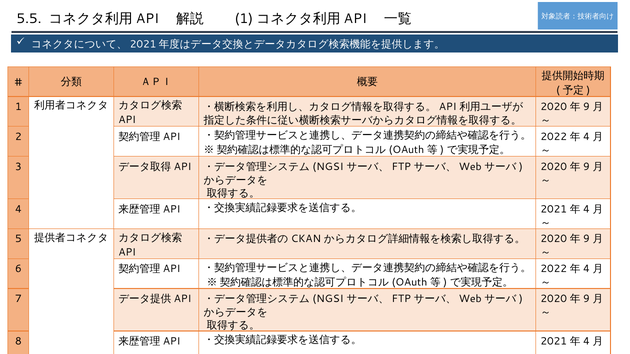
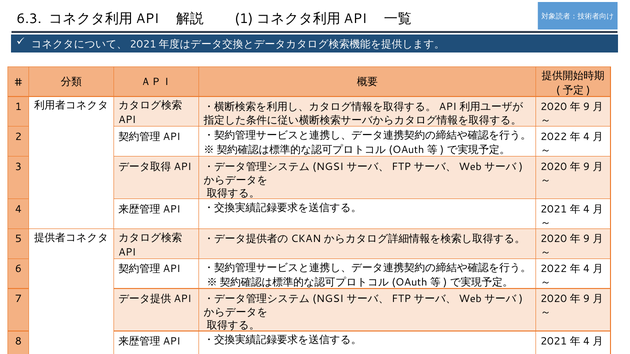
5.5: 5.5 -> 6.3 (29, 19)
